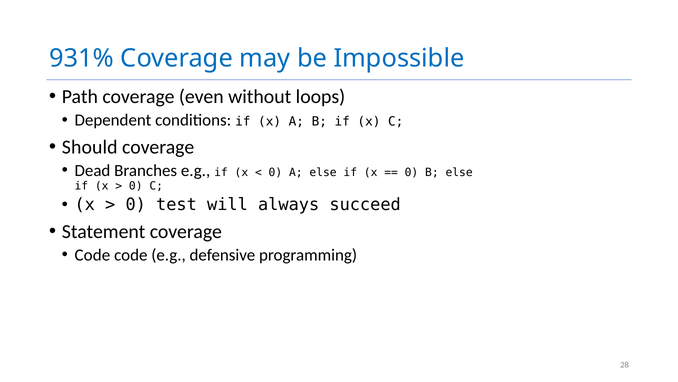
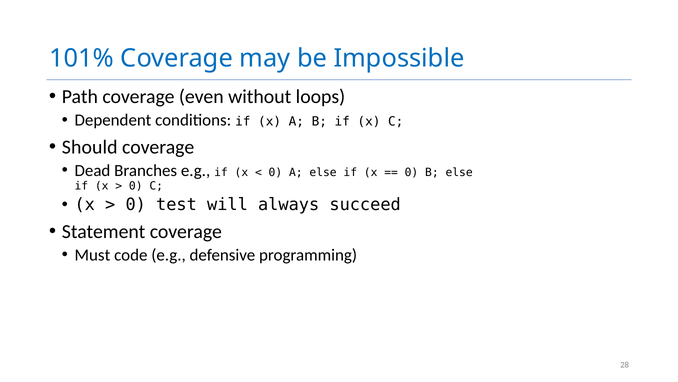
931%: 931% -> 101% (81, 58)
Code: Code -> Must (92, 255)
